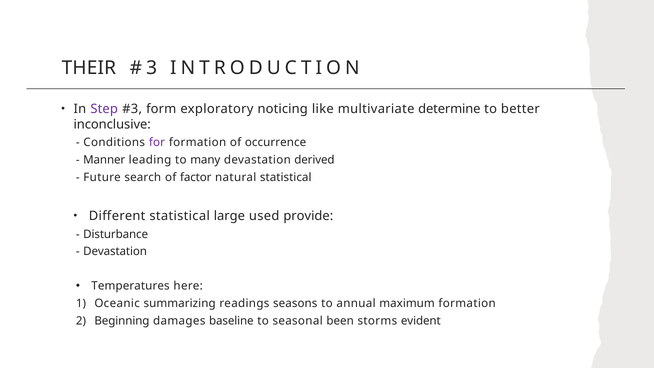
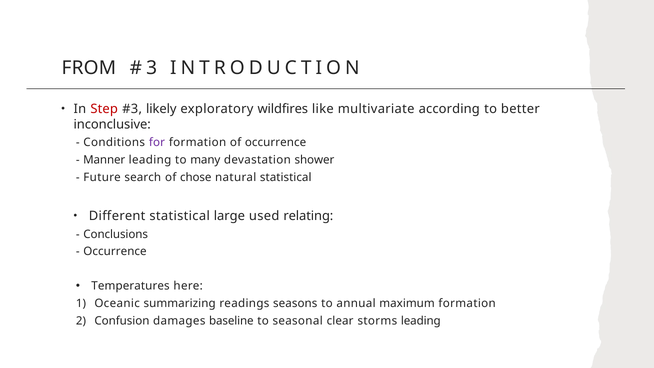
THEIR: THEIR -> FROM (89, 68)
Step colour: purple -> red (104, 109)
form: form -> likely (161, 109)
noticing: noticing -> wildfires (283, 109)
determine: determine -> according (449, 109)
derived: derived -> shower (314, 160)
factor: factor -> chose (196, 177)
provide: provide -> relating (308, 216)
Disturbance: Disturbance -> Conclusions (116, 234)
Devastation: Devastation -> Occurrence (115, 251)
Beginning: Beginning -> Confusion (122, 321)
been: been -> clear (340, 321)
storms evident: evident -> leading (421, 321)
